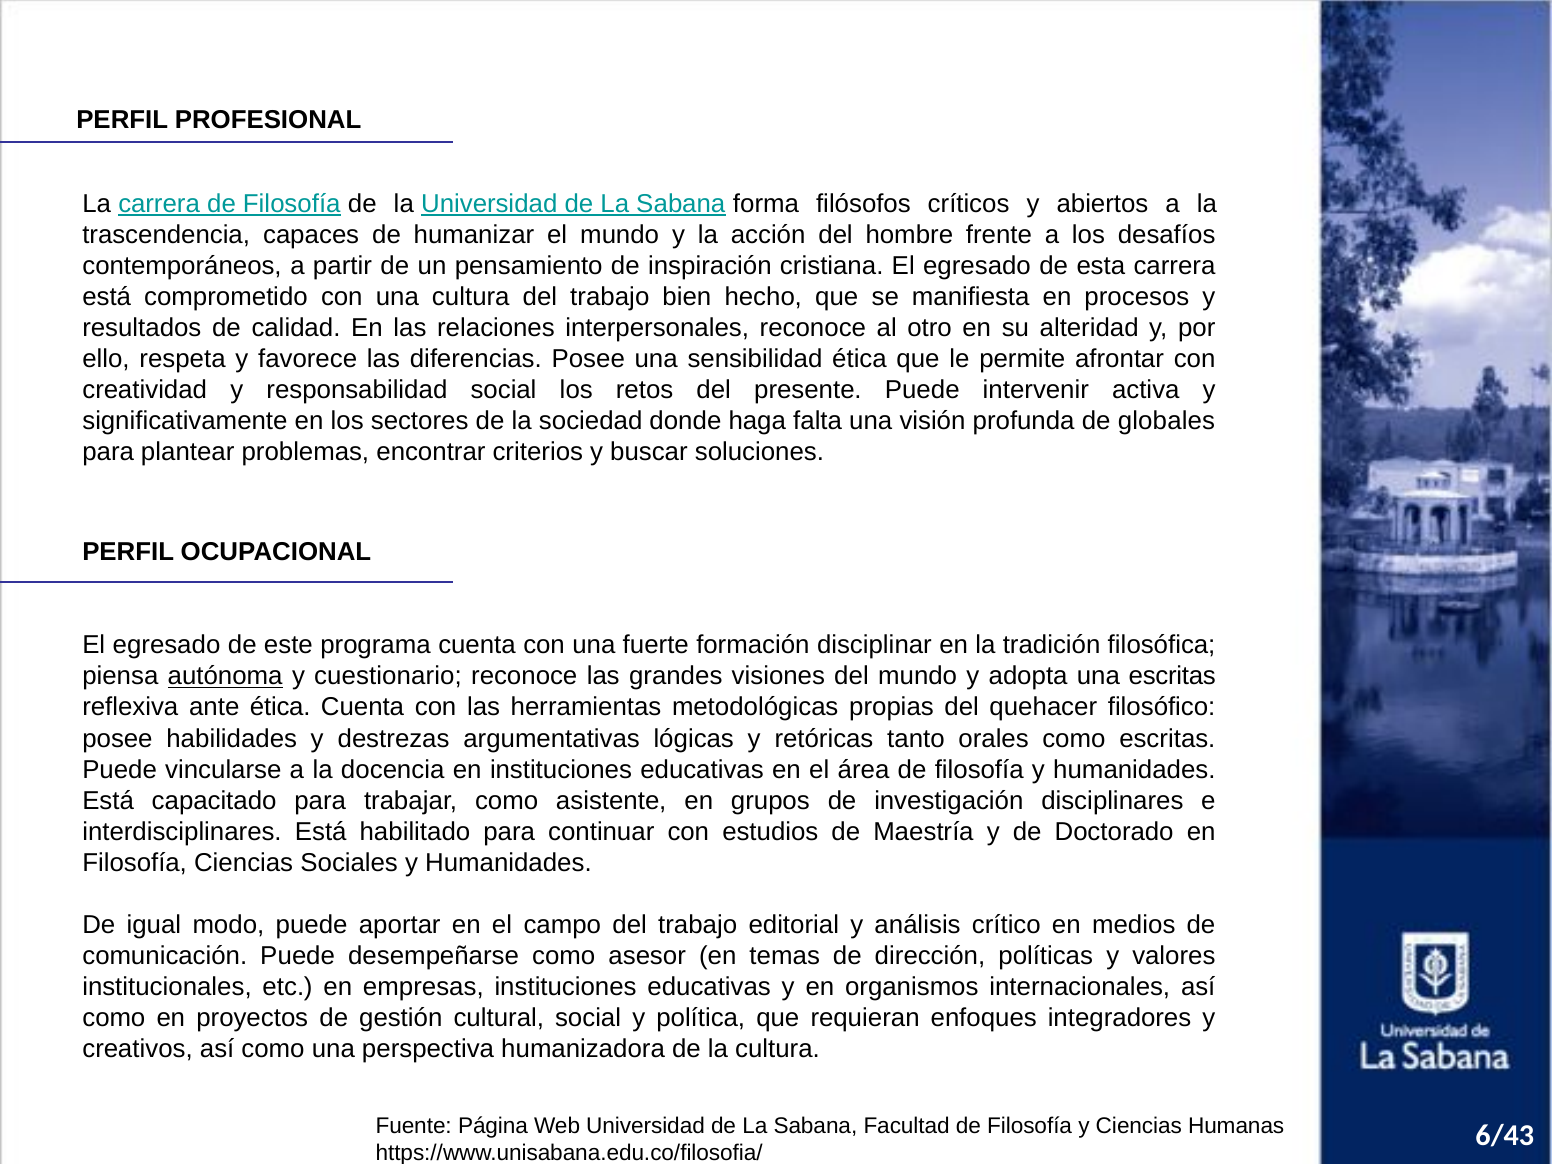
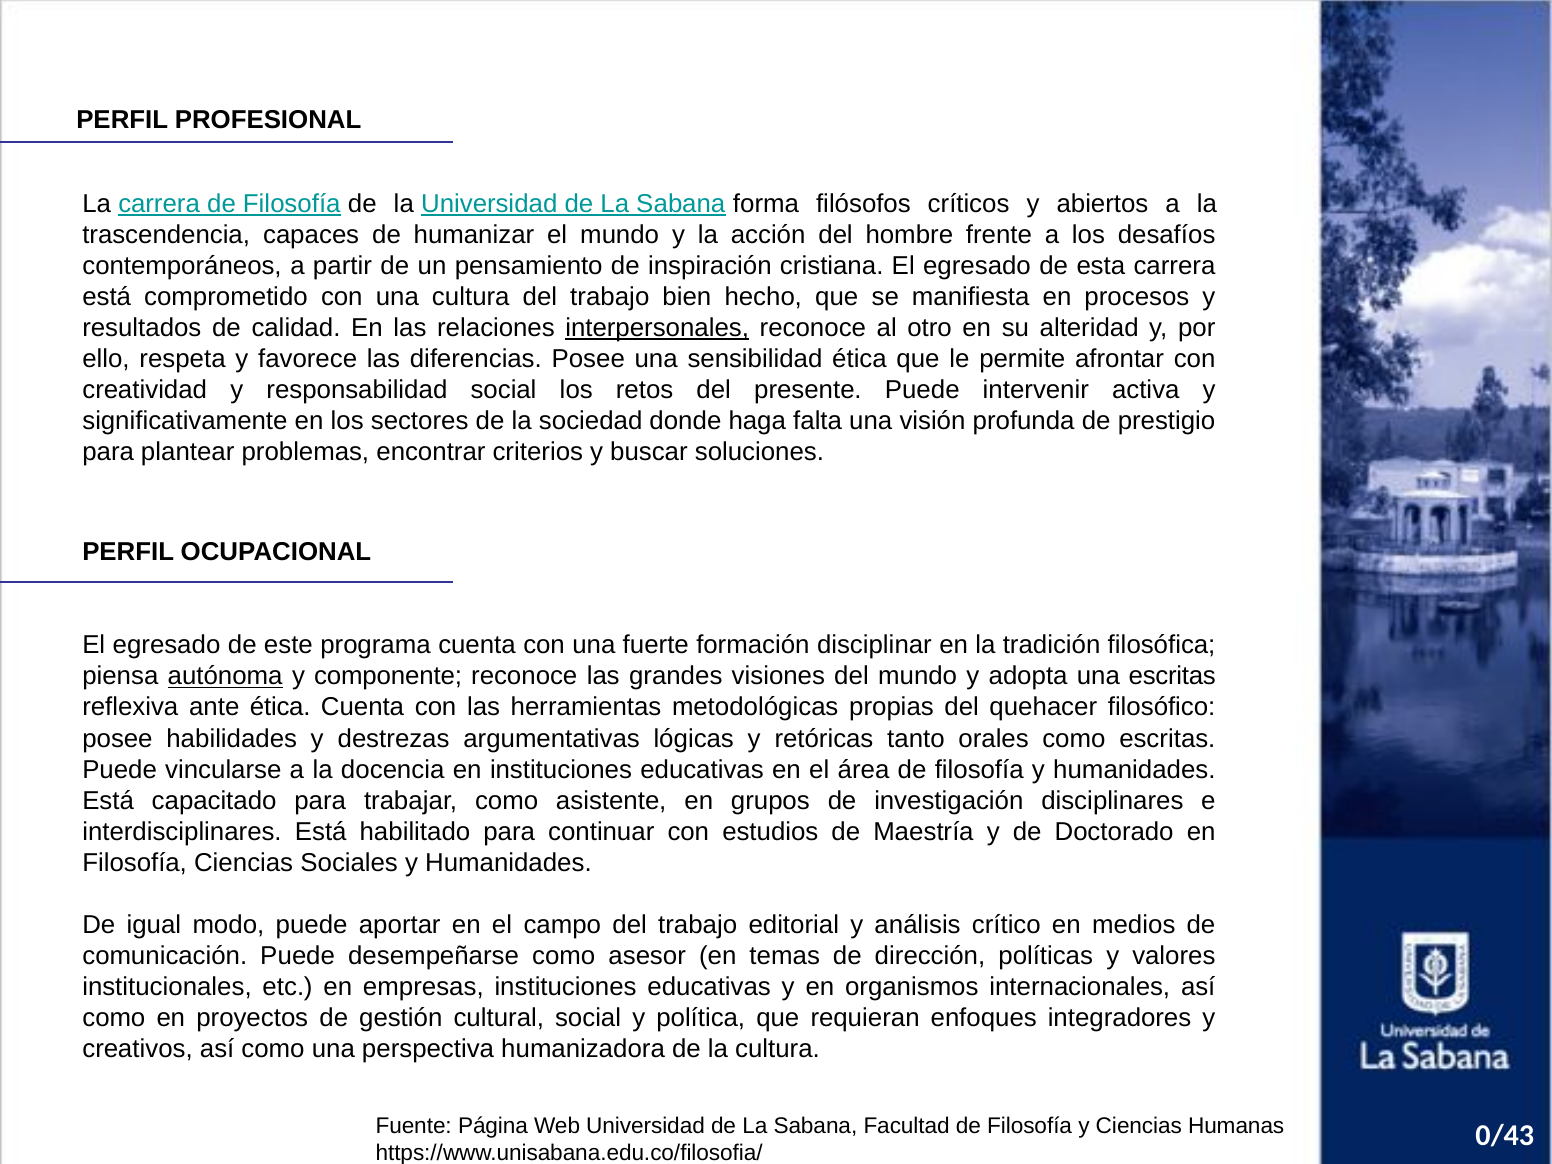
interpersonales underline: none -> present (657, 328)
globales: globales -> prestigio (1167, 421)
cuestionario: cuestionario -> componente (388, 676)
6/43: 6/43 -> 0/43 (1505, 1135)
